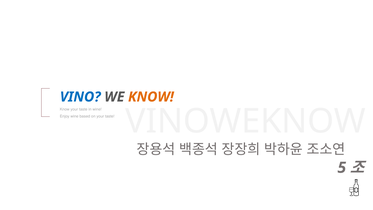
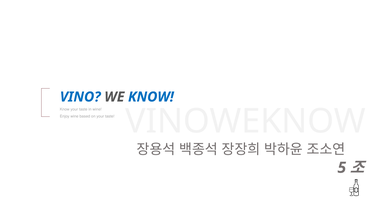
KNOW colour: orange -> blue (151, 97)
